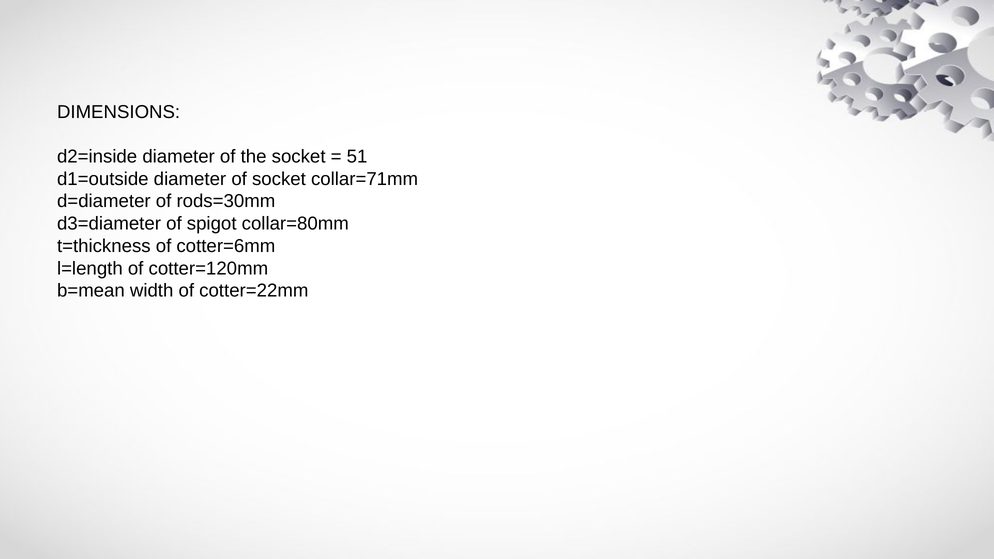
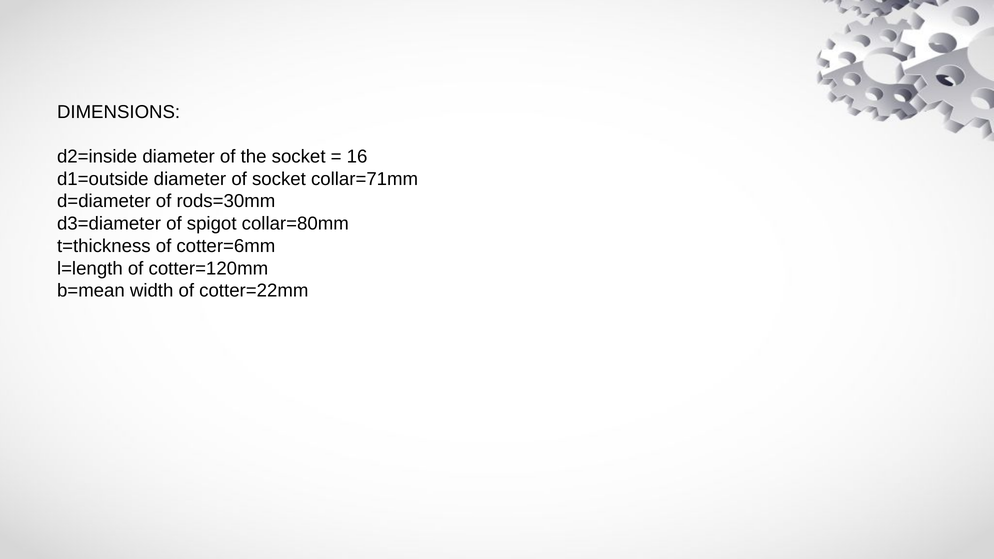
51: 51 -> 16 (357, 157)
